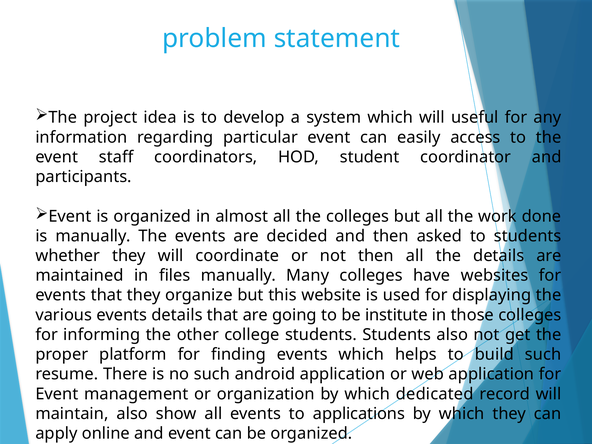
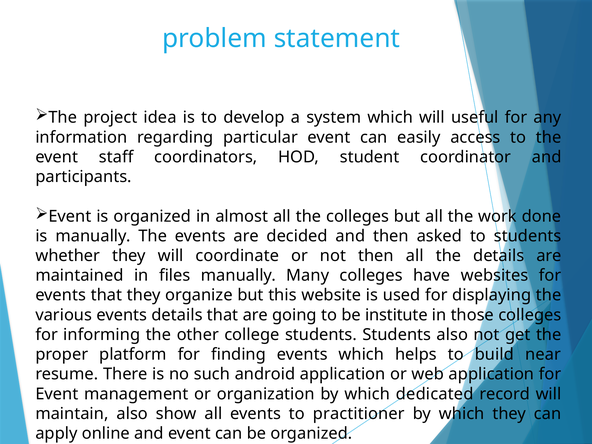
build such: such -> near (543, 354)
applications: applications -> practitioner (359, 414)
